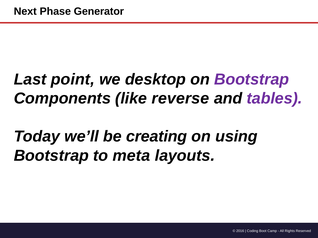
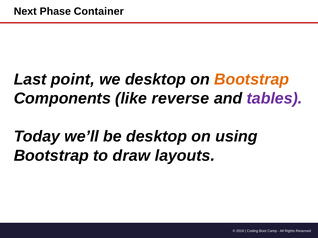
Generator: Generator -> Container (99, 11)
Bootstrap colour: purple -> orange (252, 80)
be creating: creating -> desktop (157, 137)
meta: meta -> draw (131, 156)
